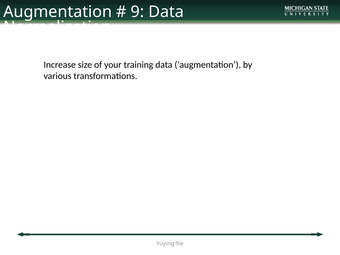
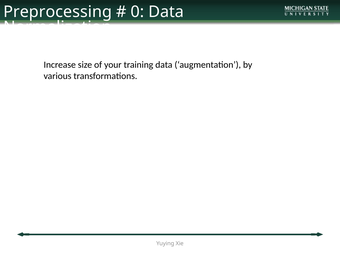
Augmentation: Augmentation -> Preprocessing (58, 12)
9: 9 -> 0 (137, 12)
